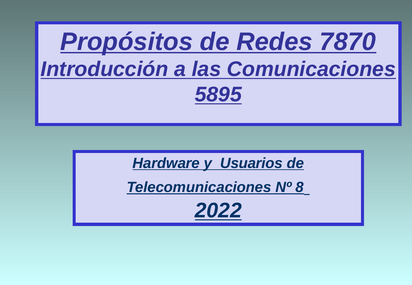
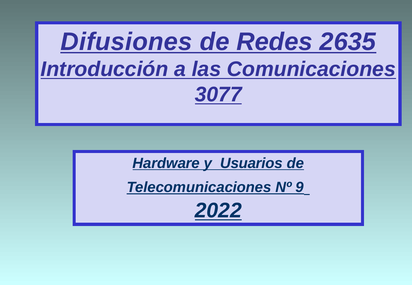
Propósitos: Propósitos -> Difusiones (126, 42)
7870: 7870 -> 2635 (348, 42)
5895: 5895 -> 3077 (218, 95)
8: 8 -> 9 (300, 188)
